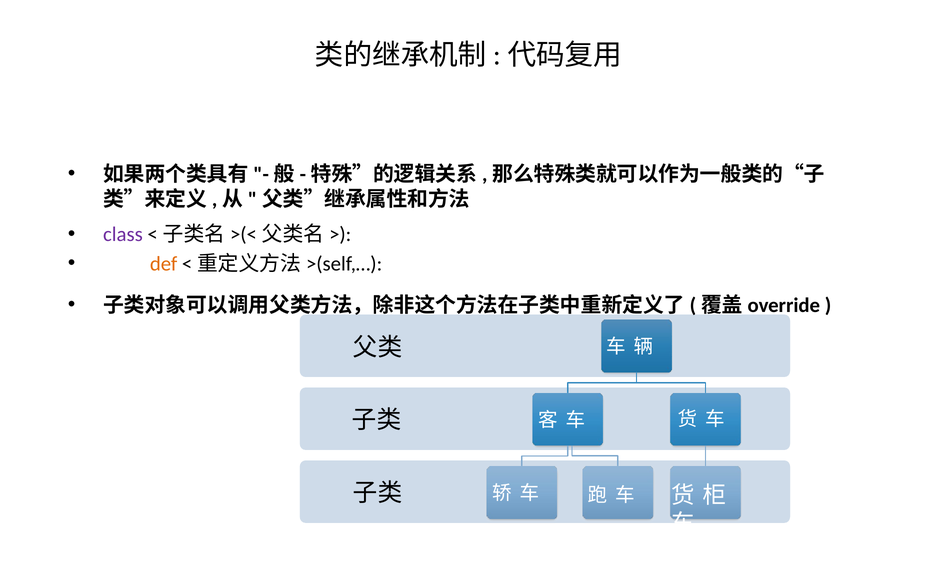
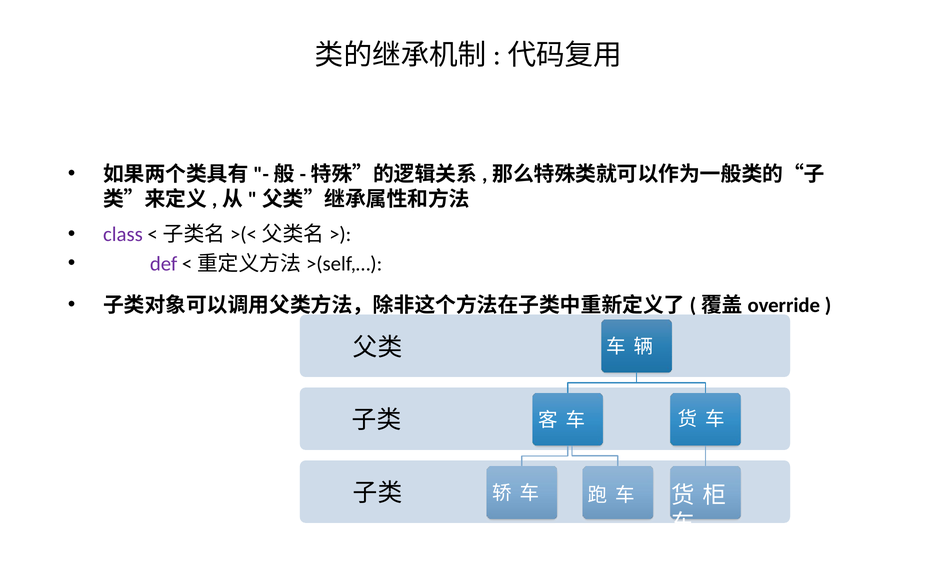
def colour: orange -> purple (164, 263)
